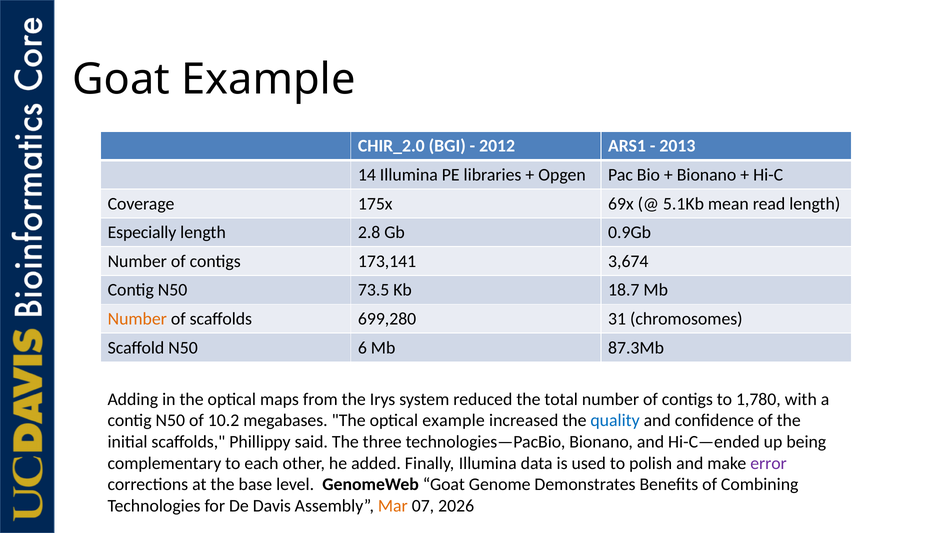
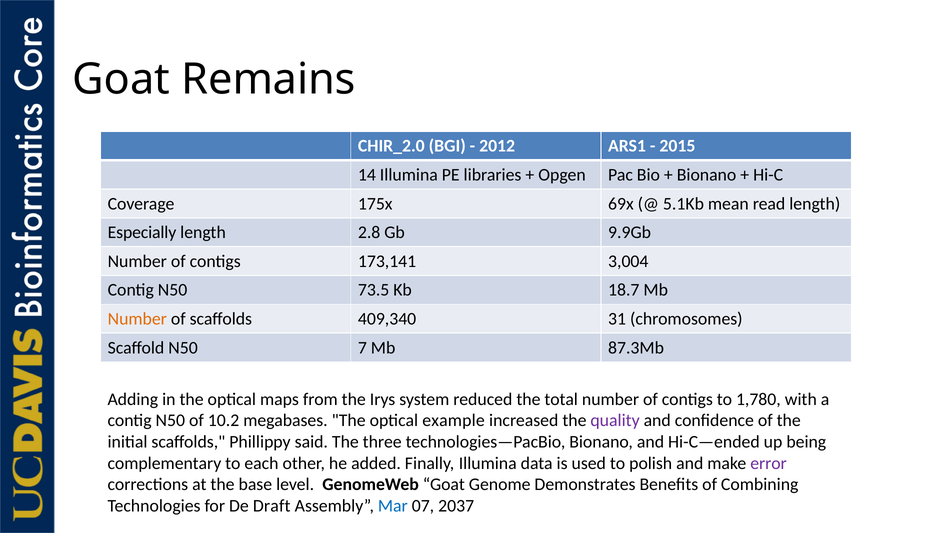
Goat Example: Example -> Remains (269, 80)
2013: 2013 -> 2015 (677, 146)
0.9Gb: 0.9Gb -> 9.9Gb (630, 232)
3,674: 3,674 -> 3,004 (628, 261)
699,280: 699,280 -> 409,340 (387, 319)
6: 6 -> 7 (362, 348)
quality colour: blue -> purple (615, 420)
Davis: Davis -> Draft (272, 506)
Mar colour: orange -> blue (393, 506)
2026: 2026 -> 2037 (456, 506)
